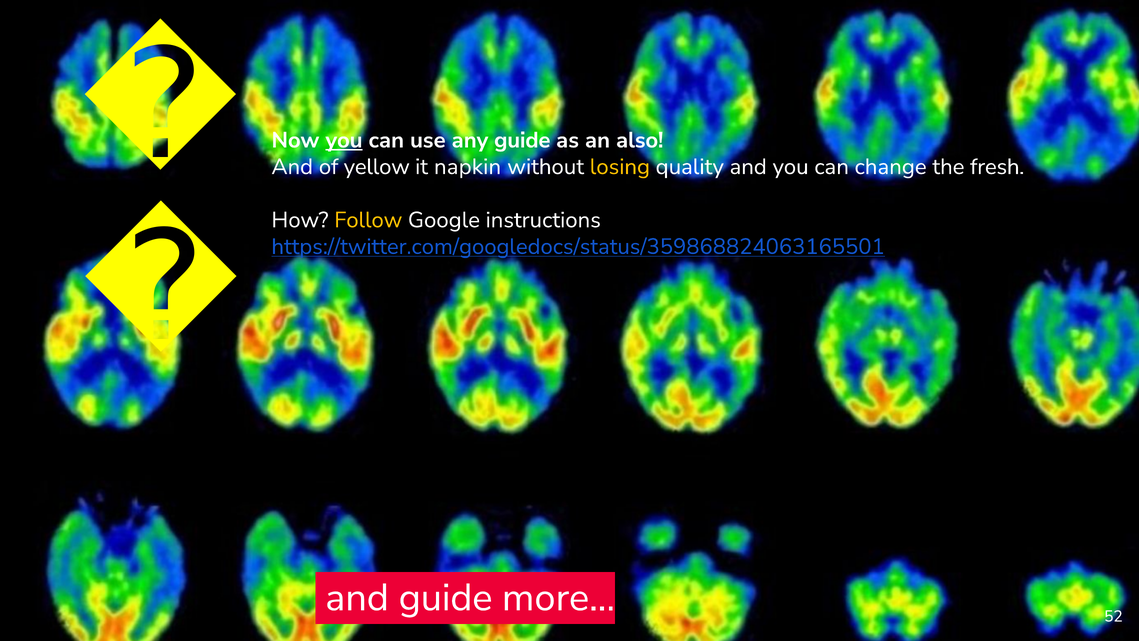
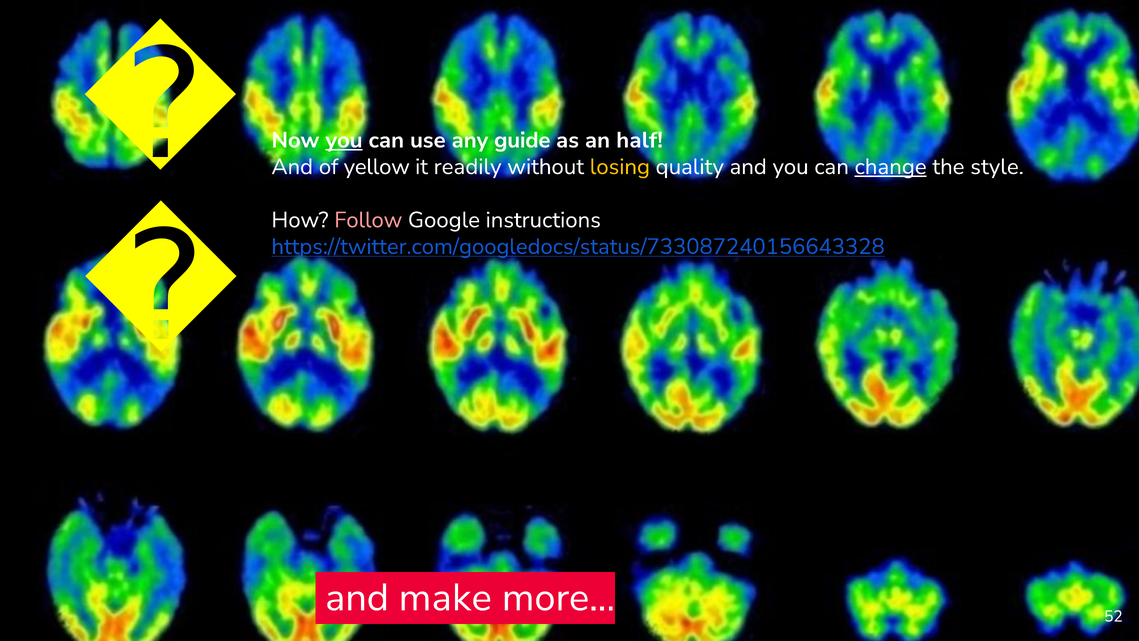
also: also -> half (640, 140)
napkin: napkin -> readily (468, 167)
change underline: none -> present (891, 167)
fresh: fresh -> style (997, 167)
Follow colour: yellow -> pink (368, 220)
https://twitter.com/googledocs/status/359868824063165501: https://twitter.com/googledocs/status/359868824063165501 -> https://twitter.com/googledocs/status/733087240156643328 (578, 246)
and guide: guide -> make (445, 597)
